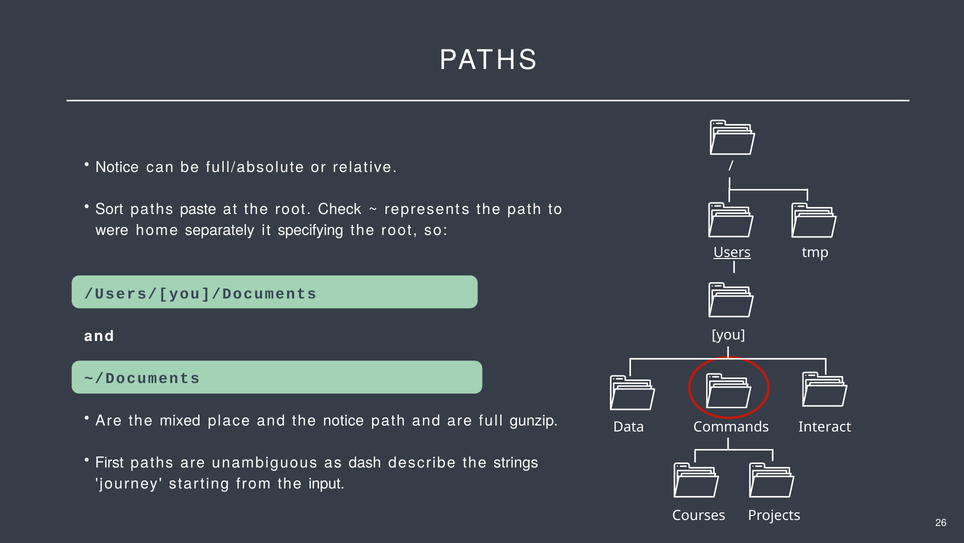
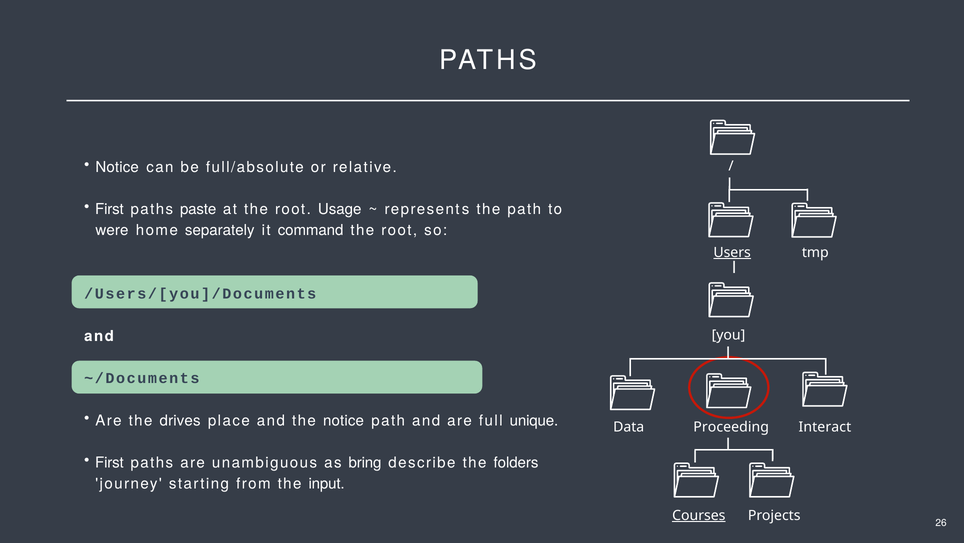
Sort: Sort -> First (109, 209)
Check: Check -> Usage (340, 209)
specifying: specifying -> command (311, 230)
mixed: mixed -> drives (180, 420)
gunzip: gunzip -> unique (534, 420)
Commands: Commands -> Proceeding (731, 427)
dash: dash -> bring (365, 462)
strings: strings -> folders (516, 462)
Courses underline: none -> present (699, 515)
